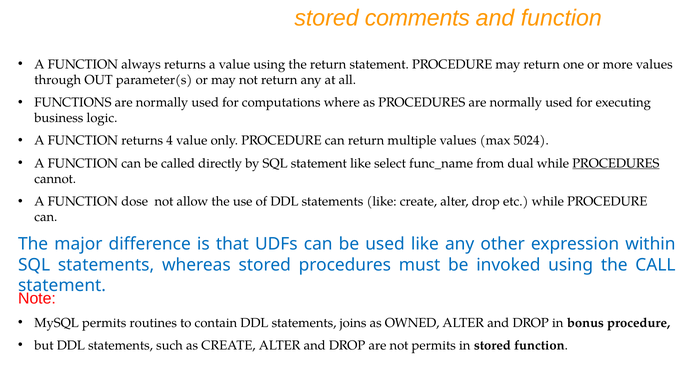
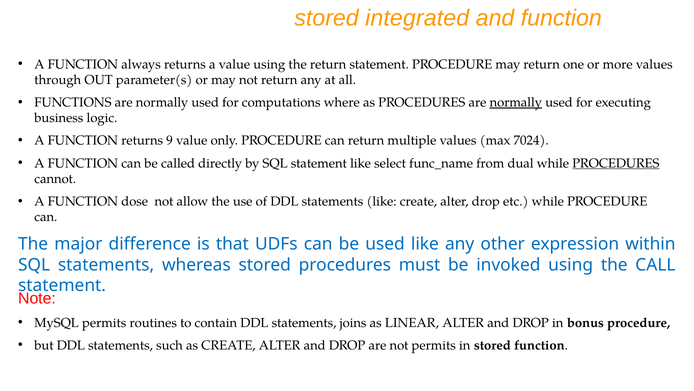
comments: comments -> integrated (417, 18)
normally underline: none -> present (516, 102)
4: 4 -> 9 (170, 140)
5024: 5024 -> 7024 (531, 140)
OWNED: OWNED -> LINEAR (412, 322)
